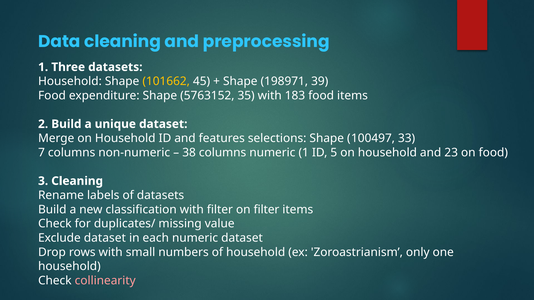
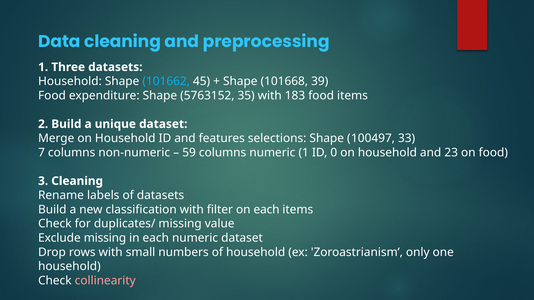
101662 colour: yellow -> light blue (166, 81)
198971: 198971 -> 101668 (284, 81)
38: 38 -> 59 (189, 153)
5: 5 -> 0 (334, 153)
on filter: filter -> each (267, 210)
Exclude dataset: dataset -> missing (105, 238)
